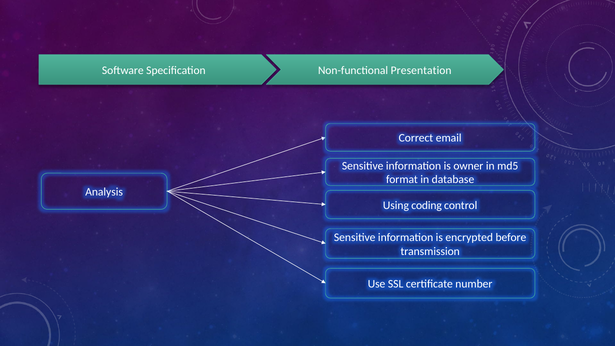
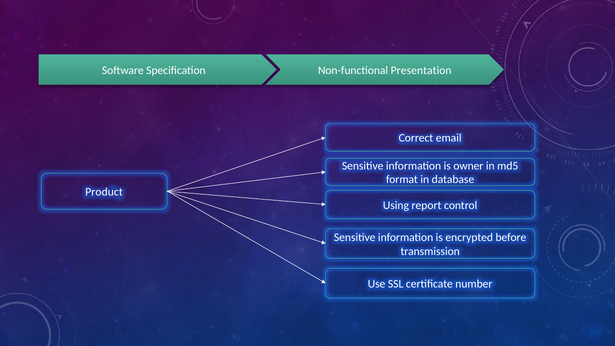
Analysis: Analysis -> Product (104, 192)
coding: coding -> report (426, 205)
